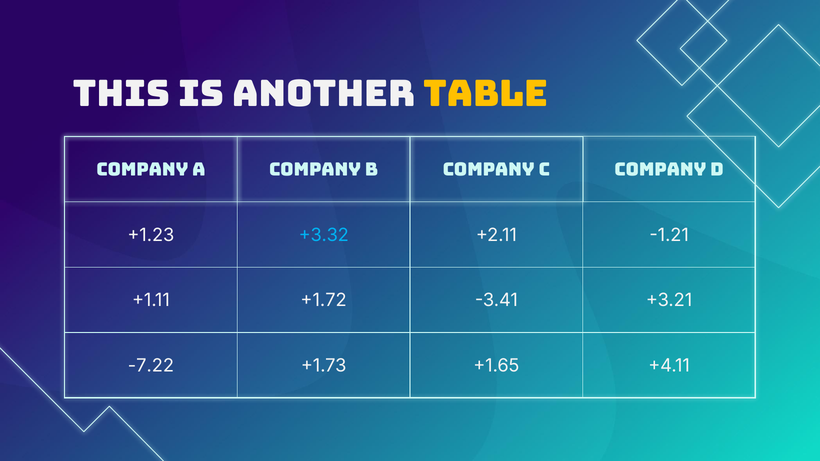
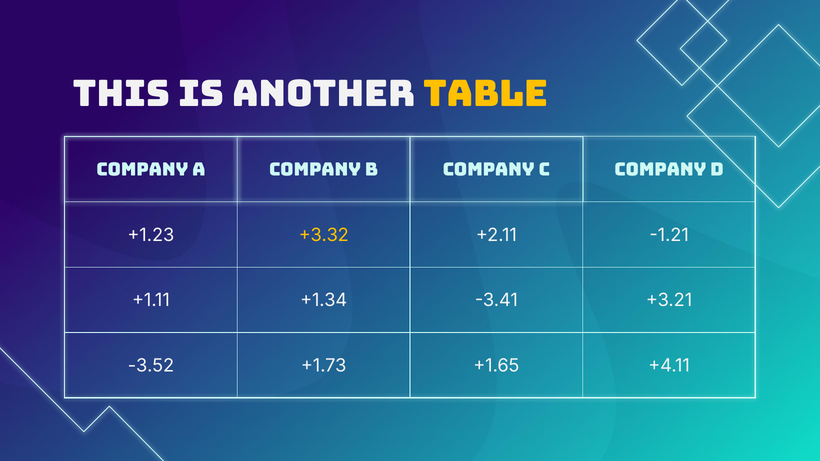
+3.32 colour: light blue -> yellow (324, 235)
+1.72: +1.72 -> +1.34 (324, 301)
-7.22: -7.22 -> -3.52 (151, 366)
